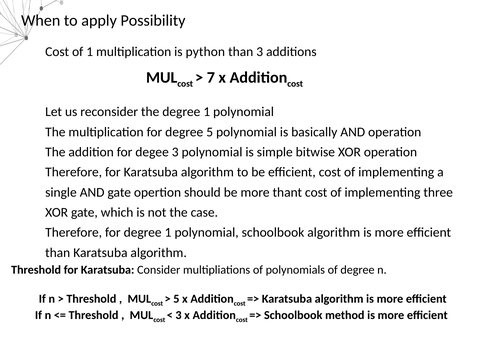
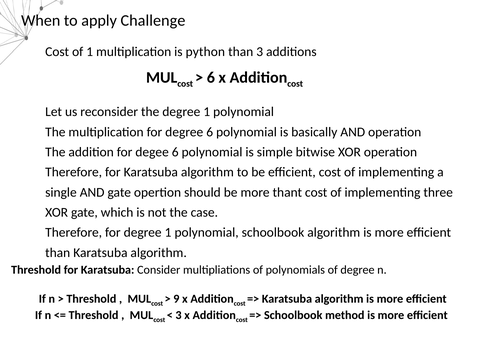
Possibility: Possibility -> Challenge (153, 20)
7: 7 -> 6 (211, 78)
degree 5: 5 -> 6 (210, 132)
degee 3: 3 -> 6 (175, 152)
5: 5 -> 9 (176, 299)
